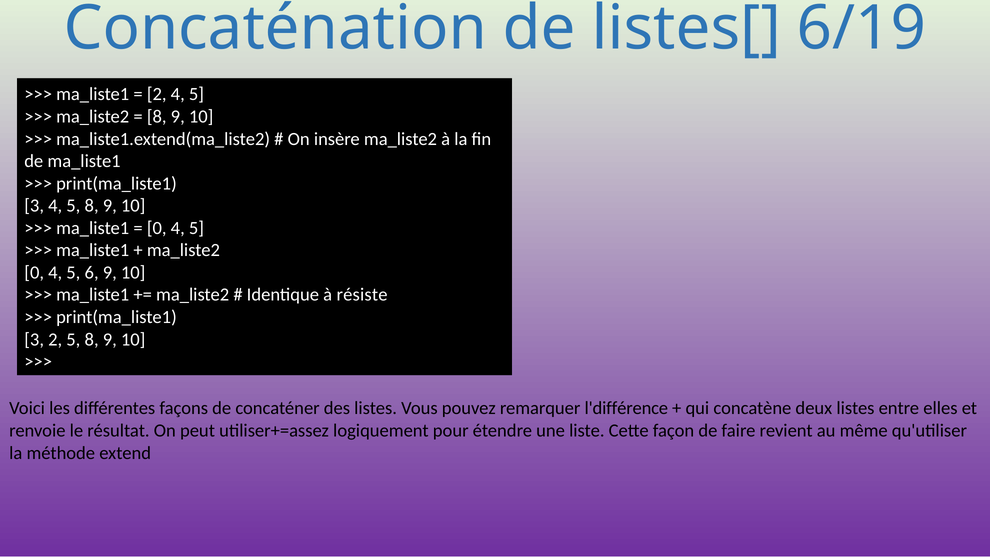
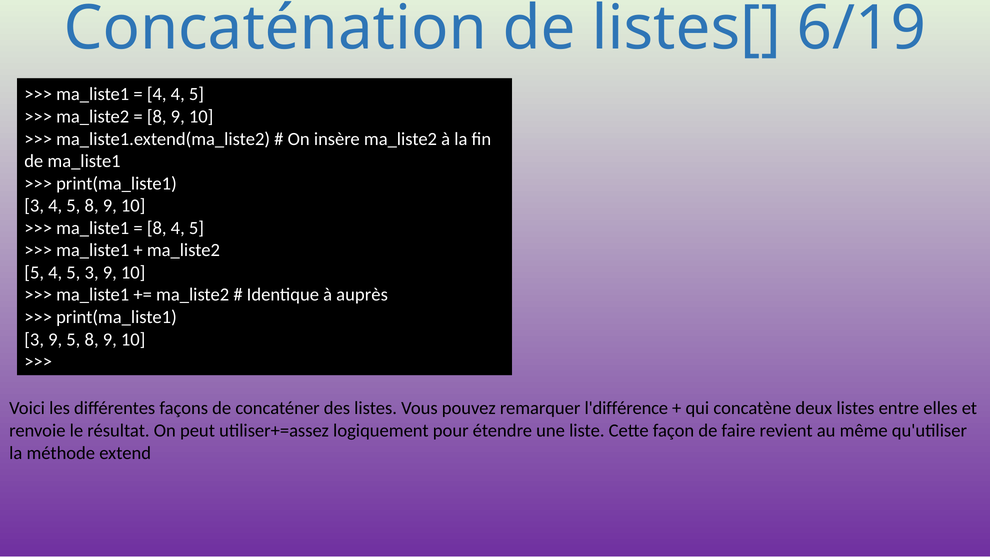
2: 2 -> 4 (157, 94)
0: 0 -> 8 (157, 228)
0: 0 -> 5 (34, 273)
5 6: 6 -> 3 (92, 273)
résiste: résiste -> auprès (362, 295)
2: 2 -> 9 (55, 339)
